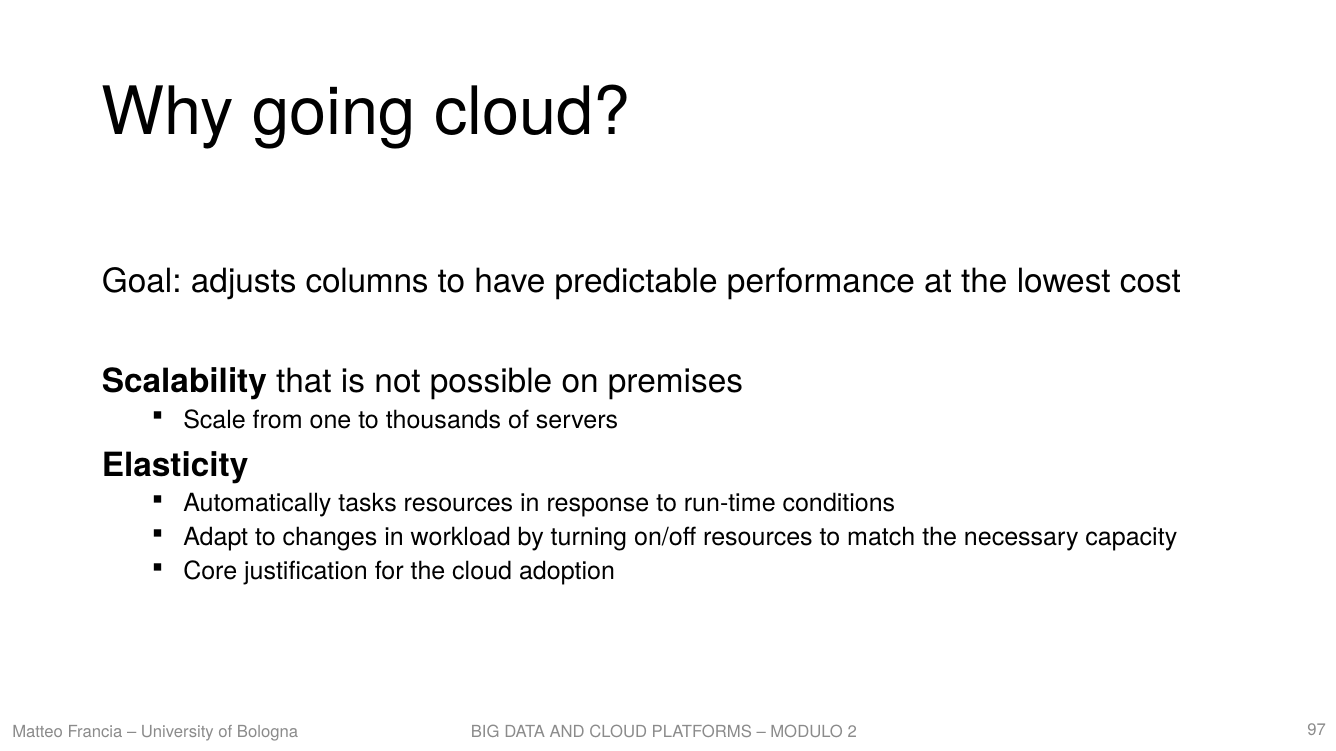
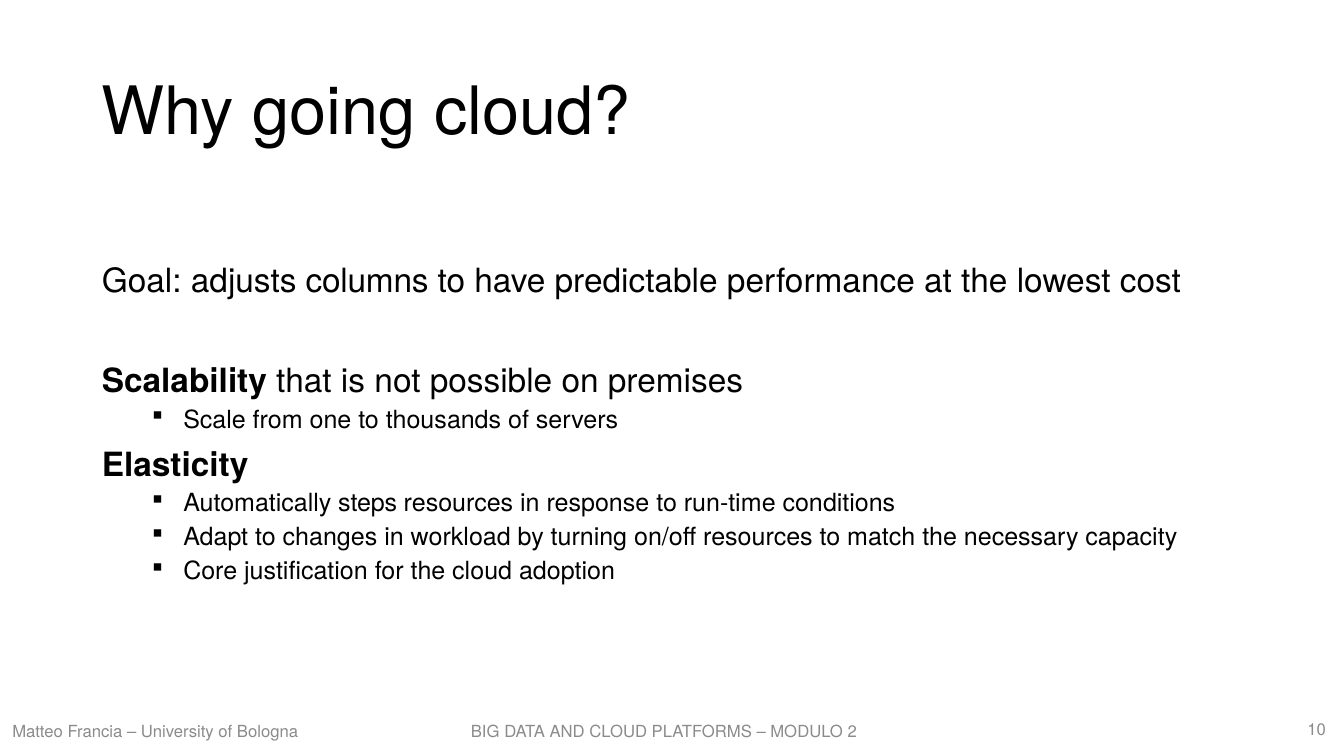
tasks: tasks -> steps (368, 504)
97: 97 -> 10 (1317, 731)
